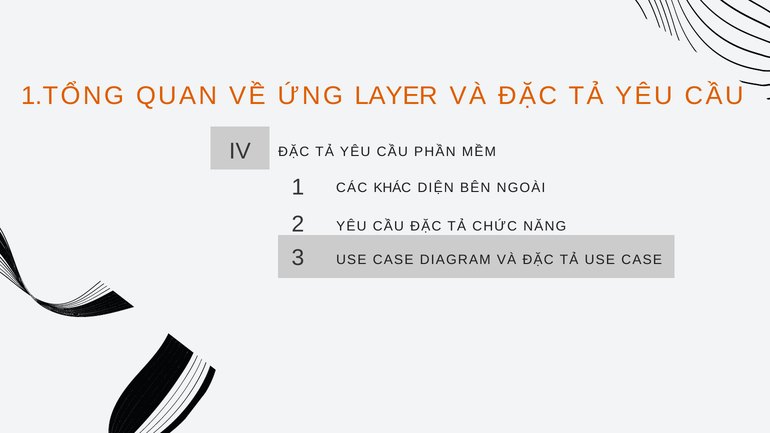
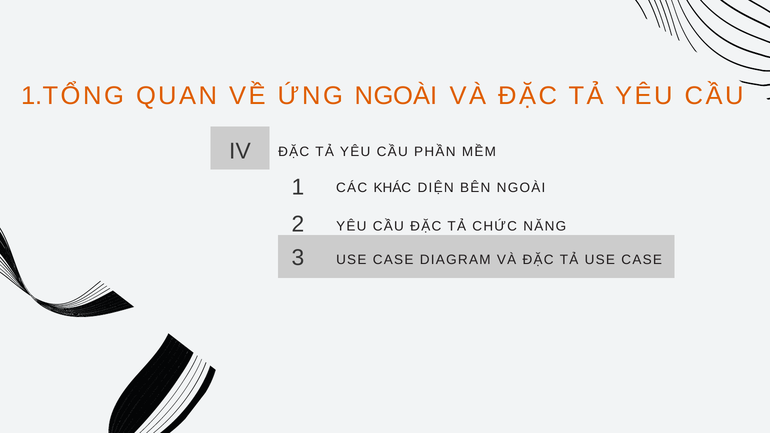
ỨNG LAYER: LAYER -> NGOÀI (396, 96)
